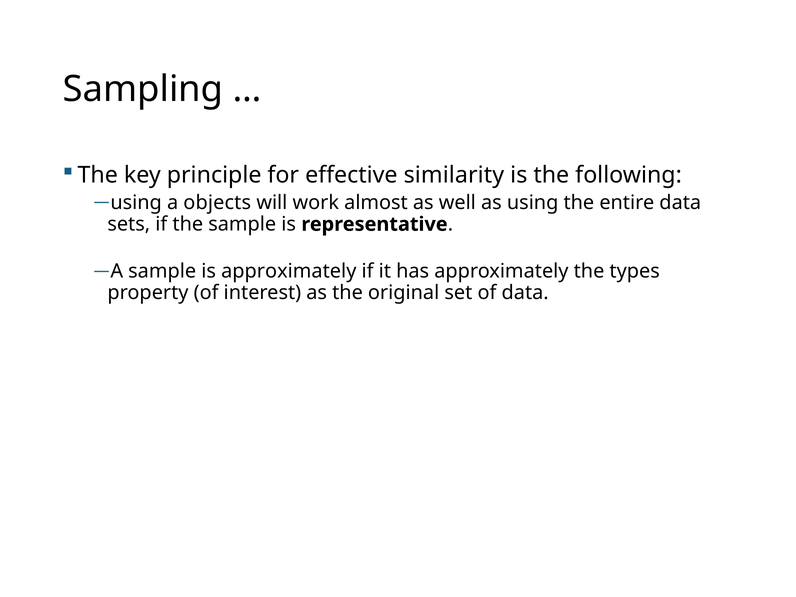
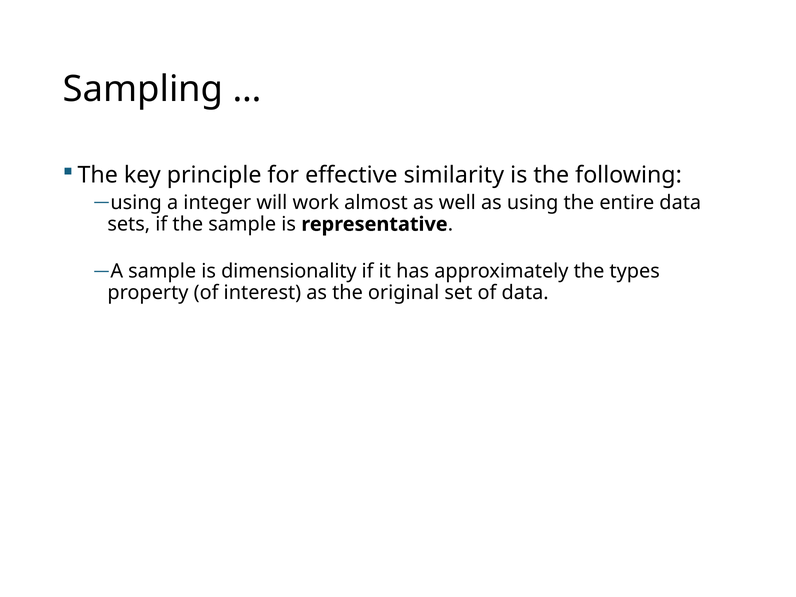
objects: objects -> integer (217, 203)
is approximately: approximately -> dimensionality (289, 271)
